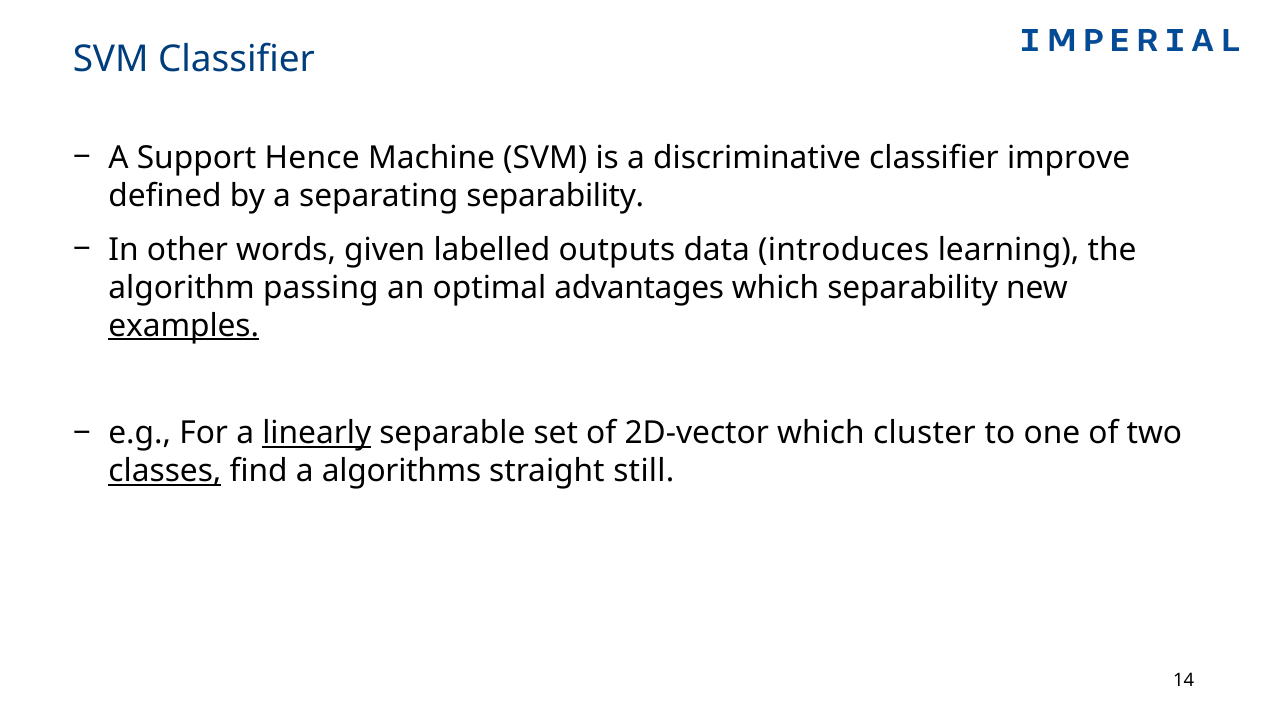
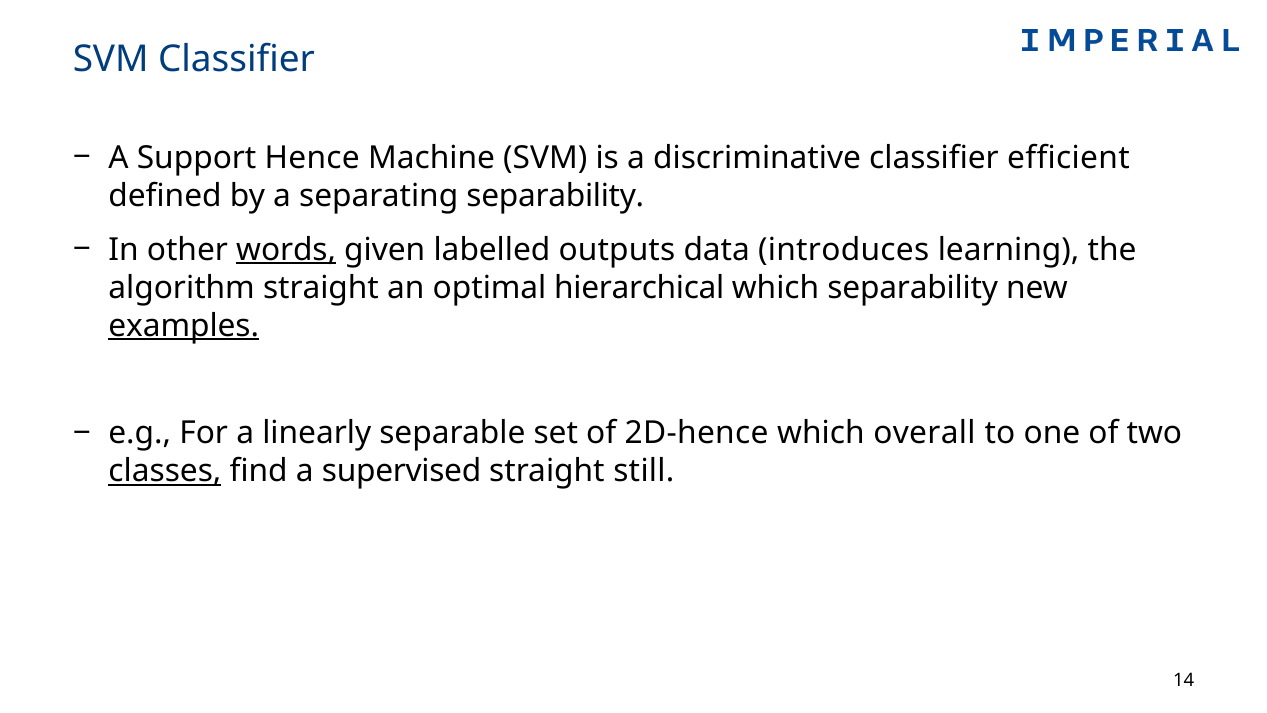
improve: improve -> efficient (1068, 158)
words underline: none -> present (286, 250)
algorithm passing: passing -> straight (321, 288)
advantages: advantages -> hierarchical (639, 288)
linearly underline: present -> none (317, 433)
2D-vector: 2D-vector -> 2D-hence (697, 433)
cluster: cluster -> overall (924, 433)
algorithms: algorithms -> supervised (402, 471)
